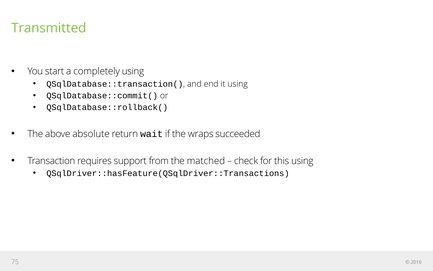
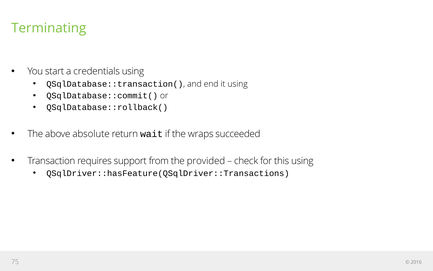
Transmitted: Transmitted -> Terminating (49, 28)
completely: completely -> credentials (97, 71)
matched: matched -> provided (206, 161)
